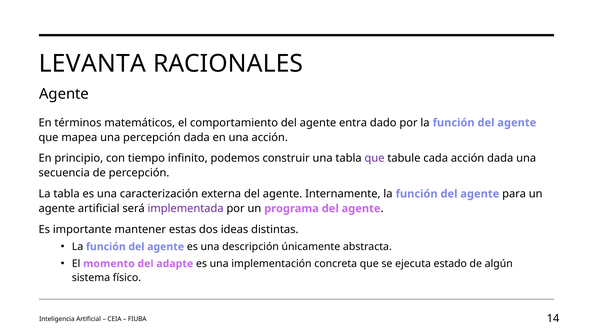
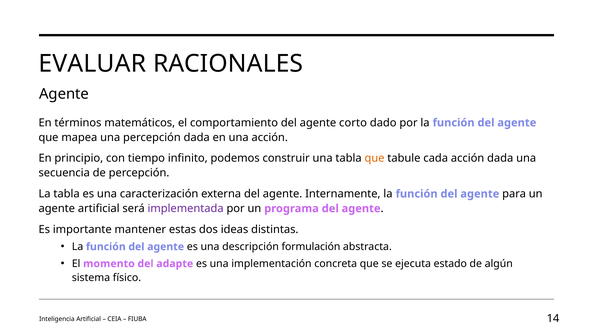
LEVANTA: LEVANTA -> EVALUAR (92, 64)
entra: entra -> corto (353, 123)
que colour: purple -> orange (375, 158)
únicamente: únicamente -> formulación (311, 246)
